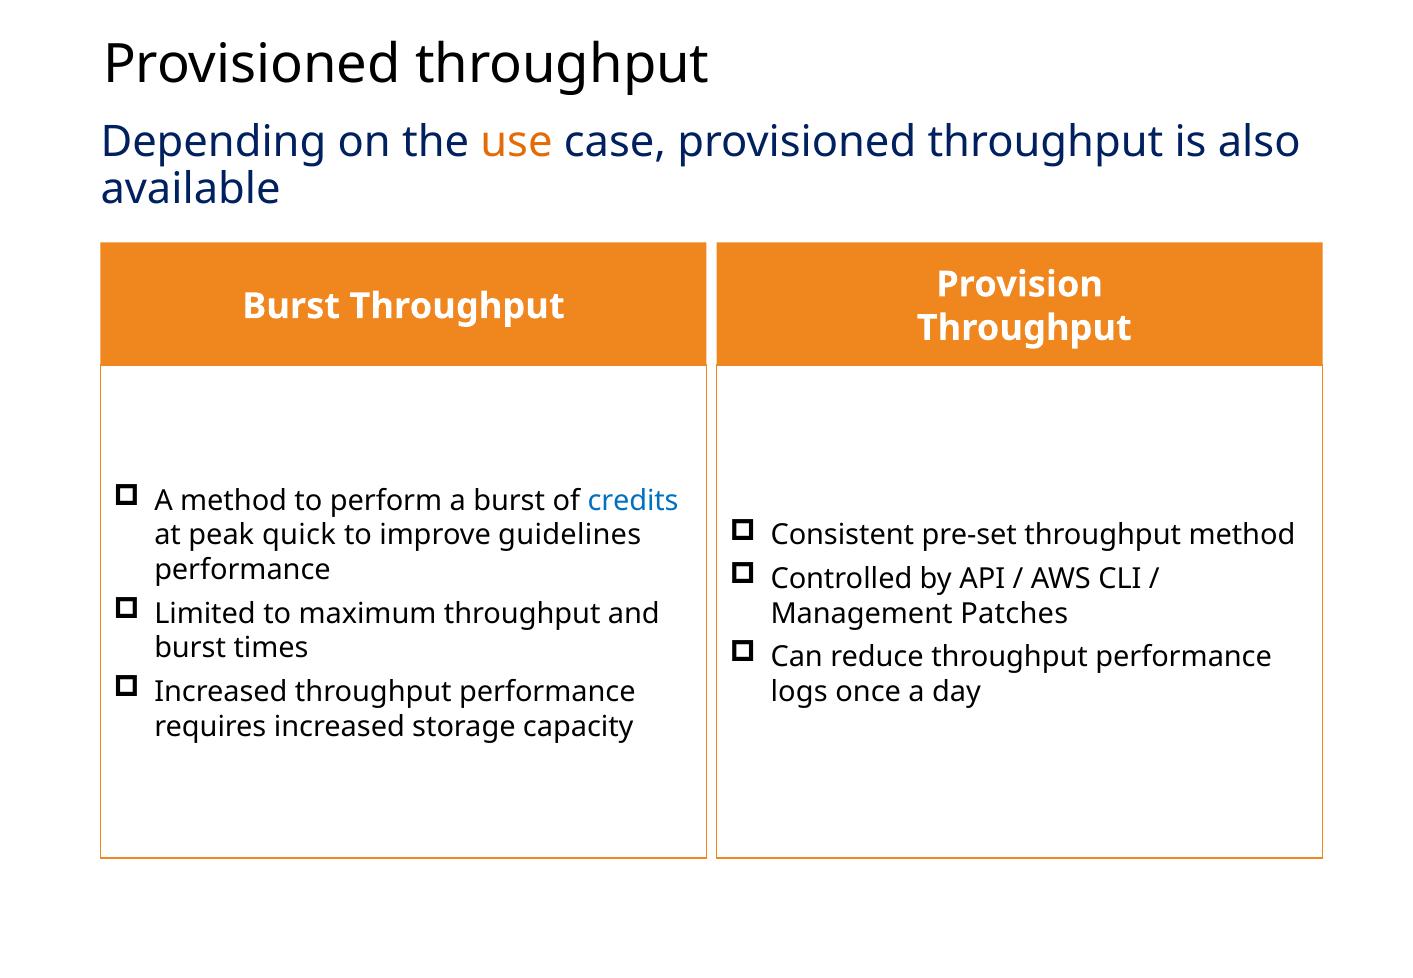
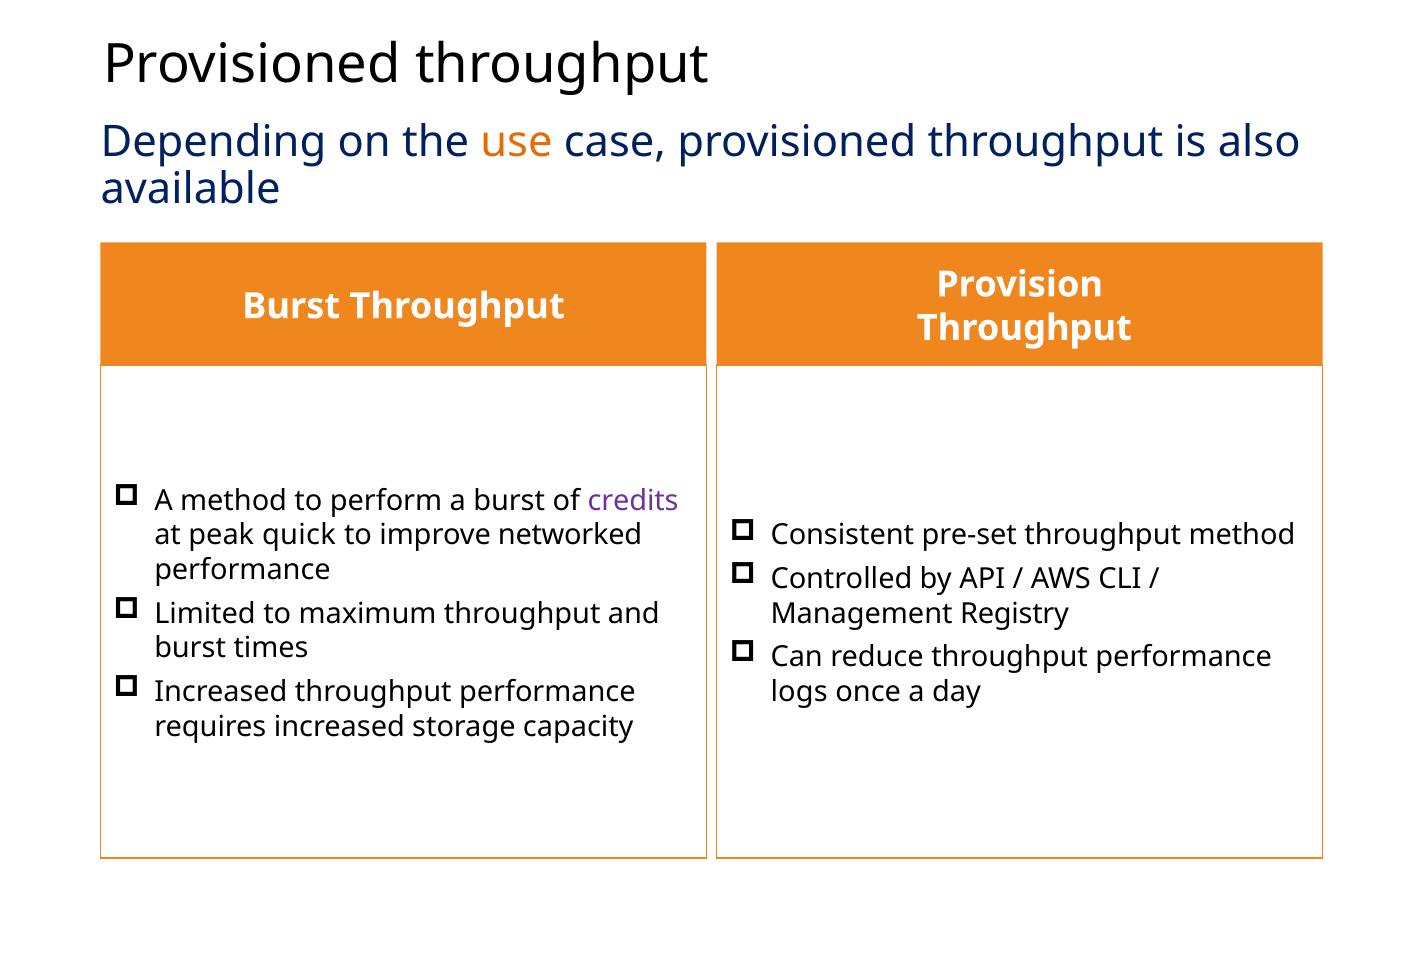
credits colour: blue -> purple (633, 501)
guidelines: guidelines -> networked (570, 535)
Patches: Patches -> Registry (1015, 614)
